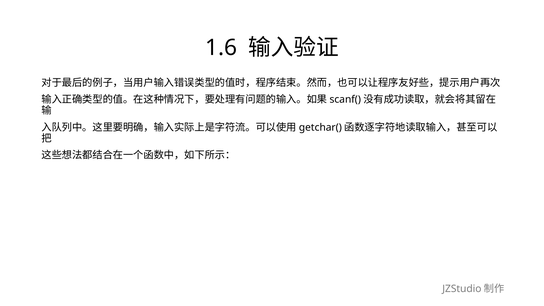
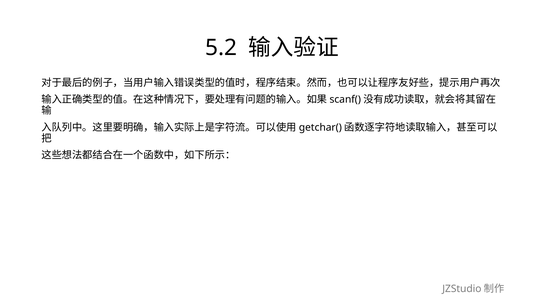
1.6: 1.6 -> 5.2 (221, 48)
